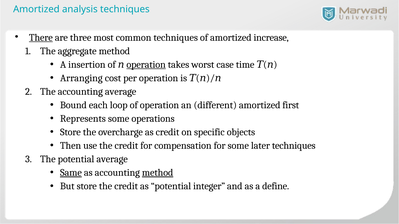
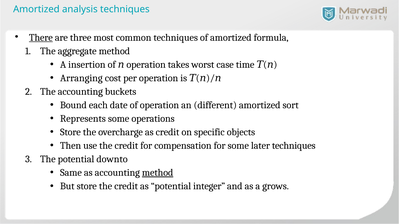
increase: increase -> formula (271, 38)
operation underline: present -> none (146, 65)
accounting average: average -> buckets (121, 92)
loop: loop -> date (119, 105)
first: first -> sort (291, 105)
potential average: average -> downto (112, 159)
Same underline: present -> none (71, 173)
define: define -> grows (276, 186)
